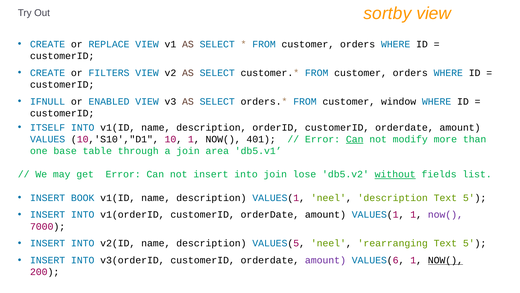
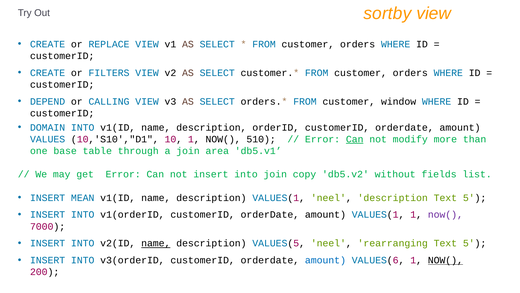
IFNULL: IFNULL -> DEPEND (48, 101)
ENABLED: ENABLED -> CALLING (109, 101)
ITSELF: ITSELF -> DOMAIN (48, 127)
401: 401 -> 510 (261, 139)
lose: lose -> copy (305, 174)
without underline: present -> none (395, 174)
BOOK: BOOK -> MEAN (83, 197)
name underline: none -> present (156, 243)
amount colour: purple -> blue (325, 260)
